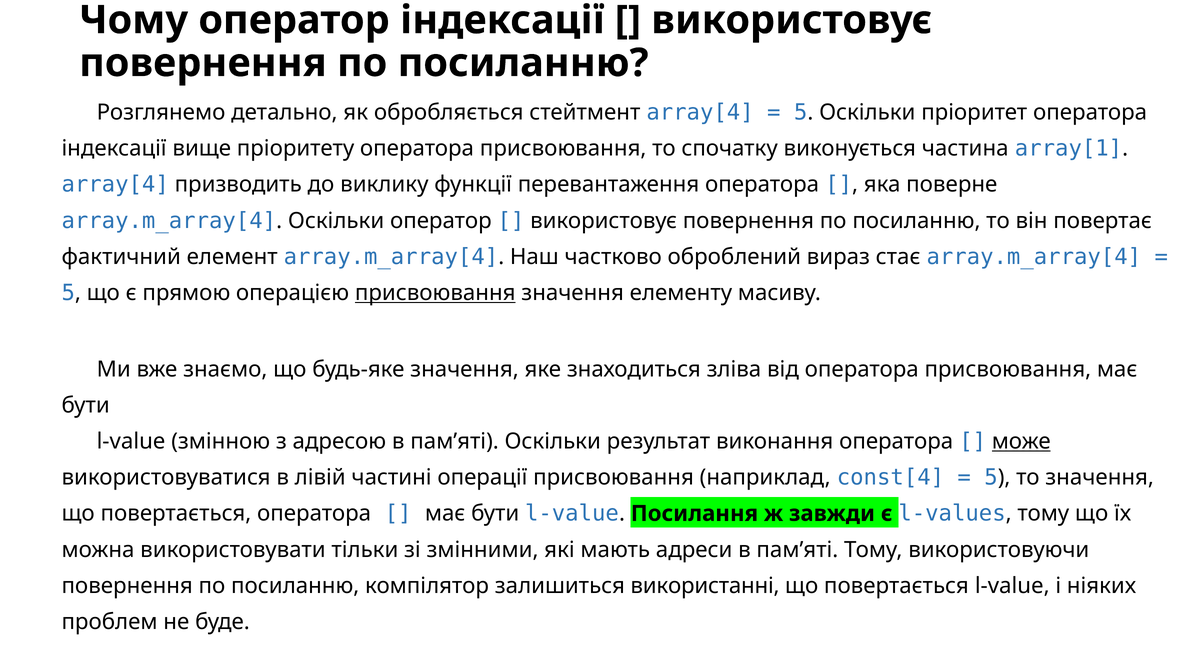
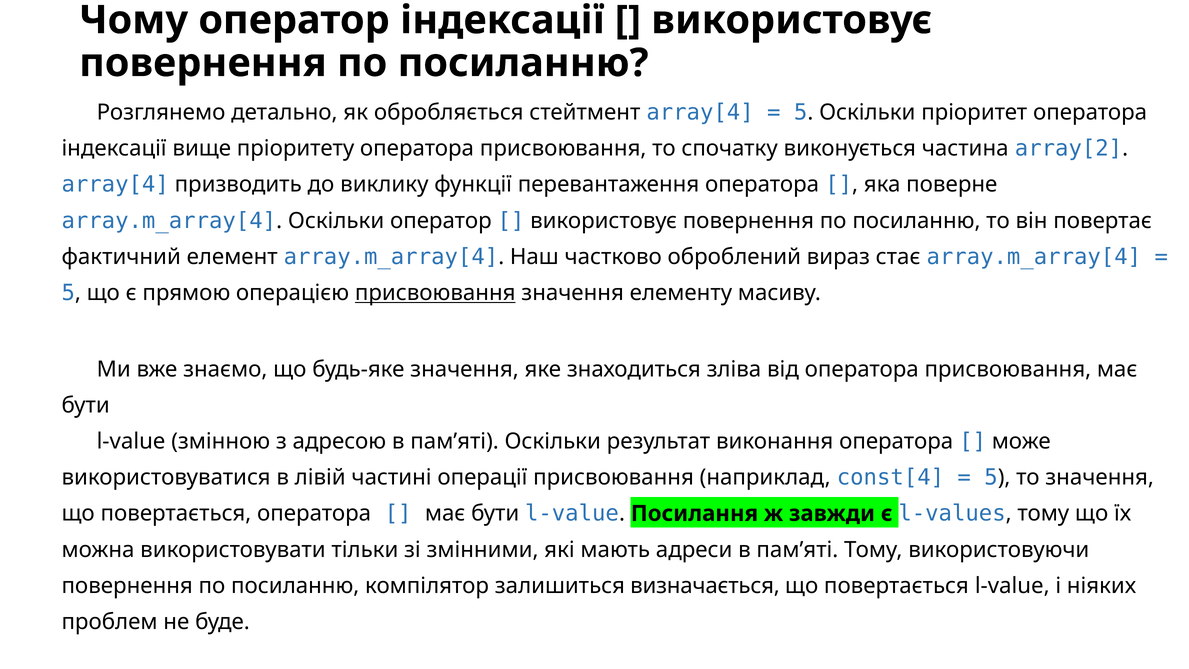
array[1: array[1 -> array[2 (1069, 148)
може underline: present -> none (1021, 441)
використанні: використанні -> визначається (705, 586)
